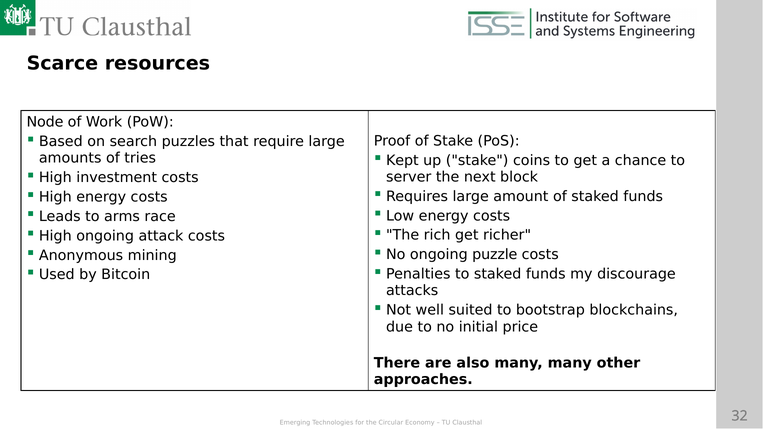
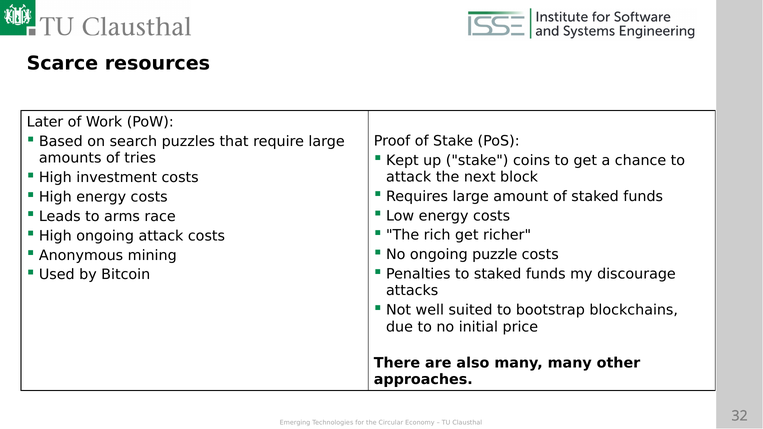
Node: Node -> Later (45, 122)
server: server -> attack (409, 177)
